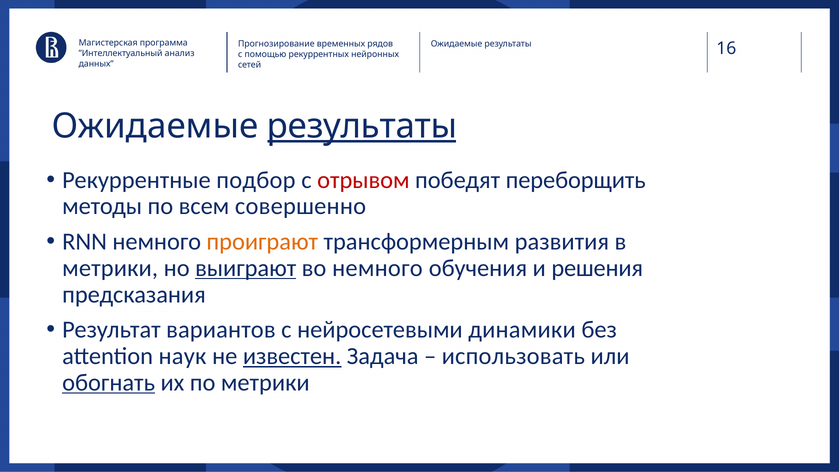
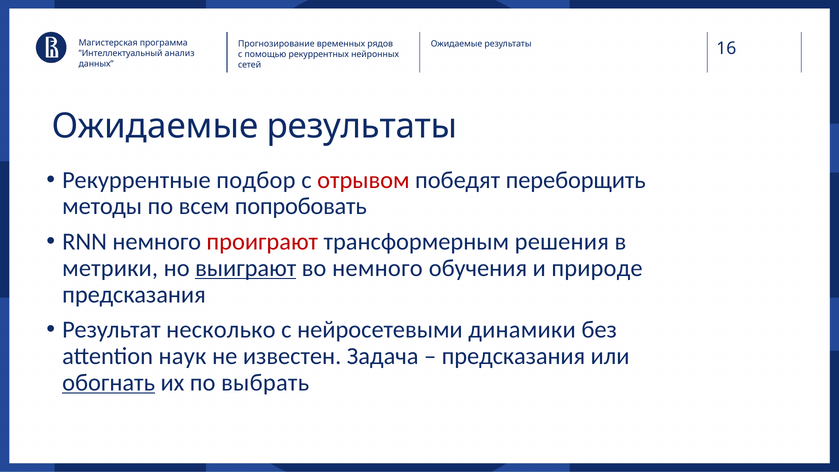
результаты underline: present -> none (362, 126)
совершенно: совершенно -> попробовать (301, 206)
проиграют colour: orange -> red (262, 242)
развития: развития -> решения (562, 242)
решения: решения -> природе (597, 268)
вариантов: вариантов -> несколько (221, 330)
известен underline: present -> none (292, 356)
использовать: использовать -> предсказания (513, 356)
по метрики: метрики -> выбрать (265, 382)
